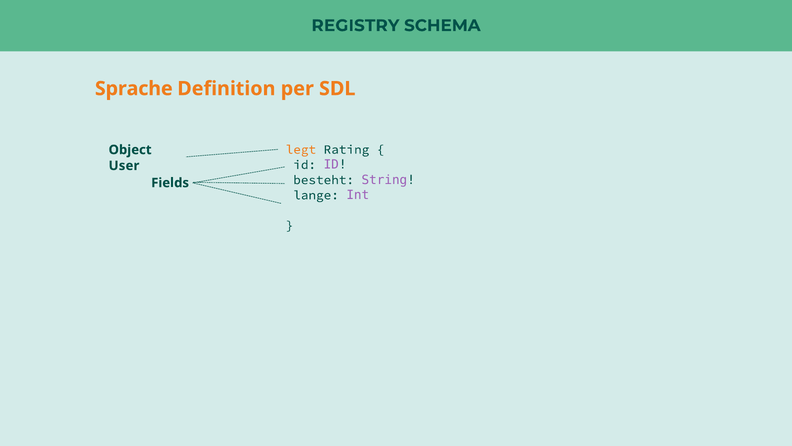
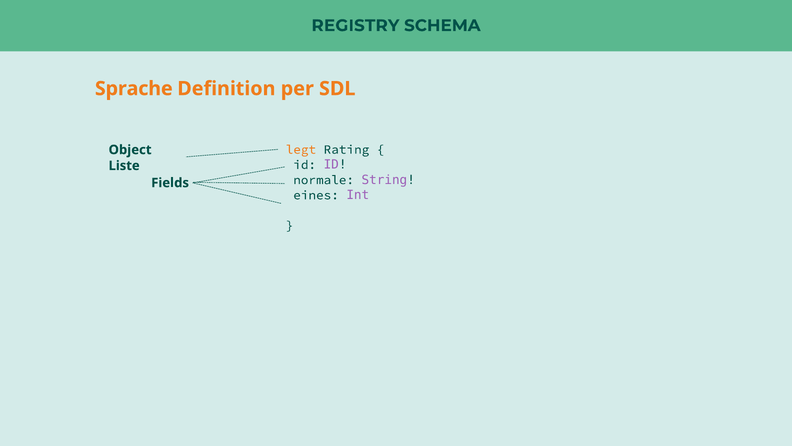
User: User -> Liste (124, 166)
besteht: besteht -> normale (324, 180)
lange: lange -> eines (316, 195)
